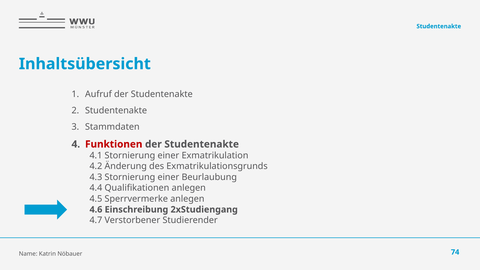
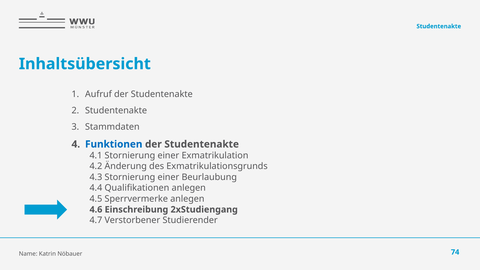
Funktionen colour: red -> blue (114, 144)
